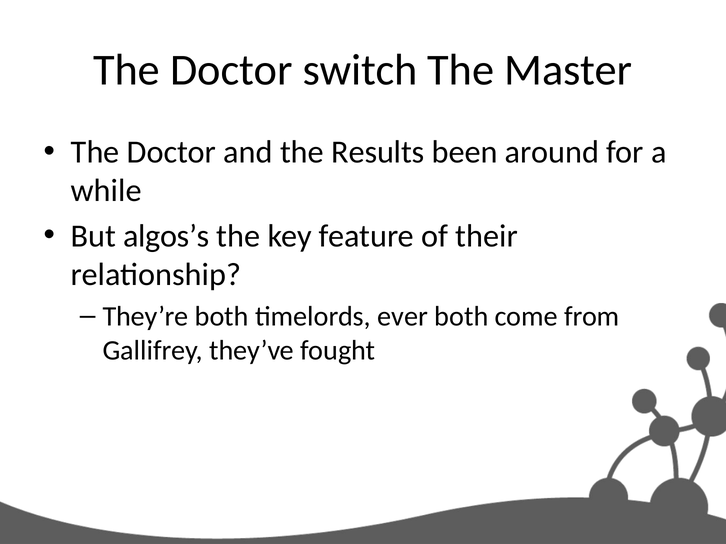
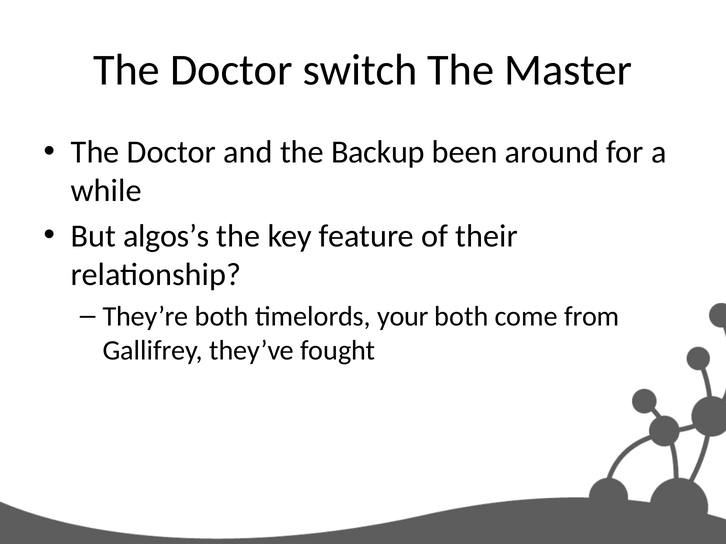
Results: Results -> Backup (378, 152)
ever: ever -> your (403, 317)
